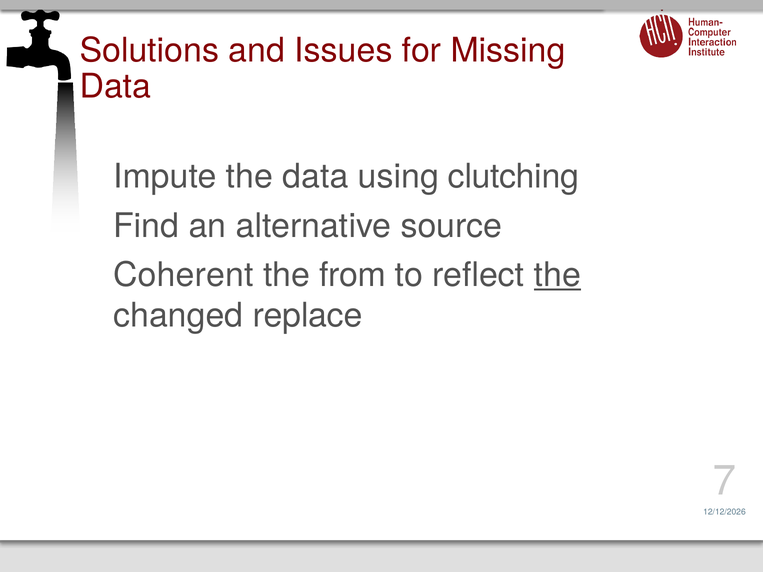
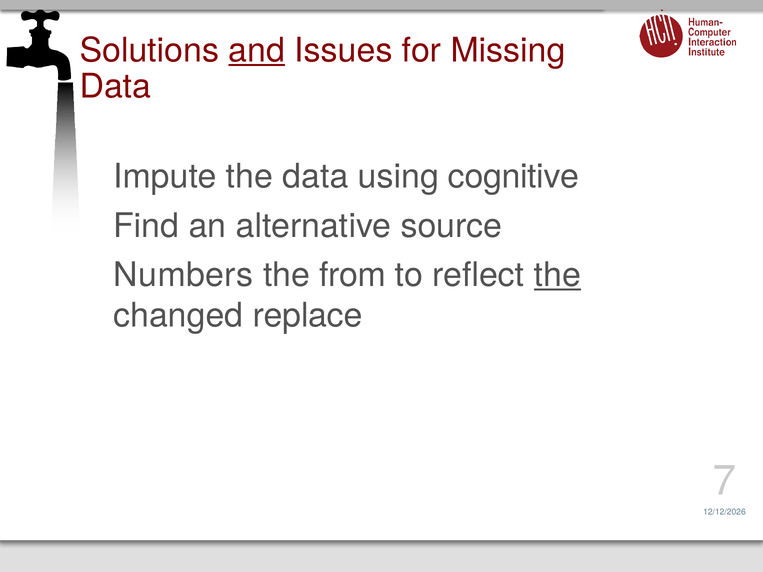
and underline: none -> present (257, 51)
clutching: clutching -> cognitive (513, 177)
Coherent: Coherent -> Numbers (183, 275)
